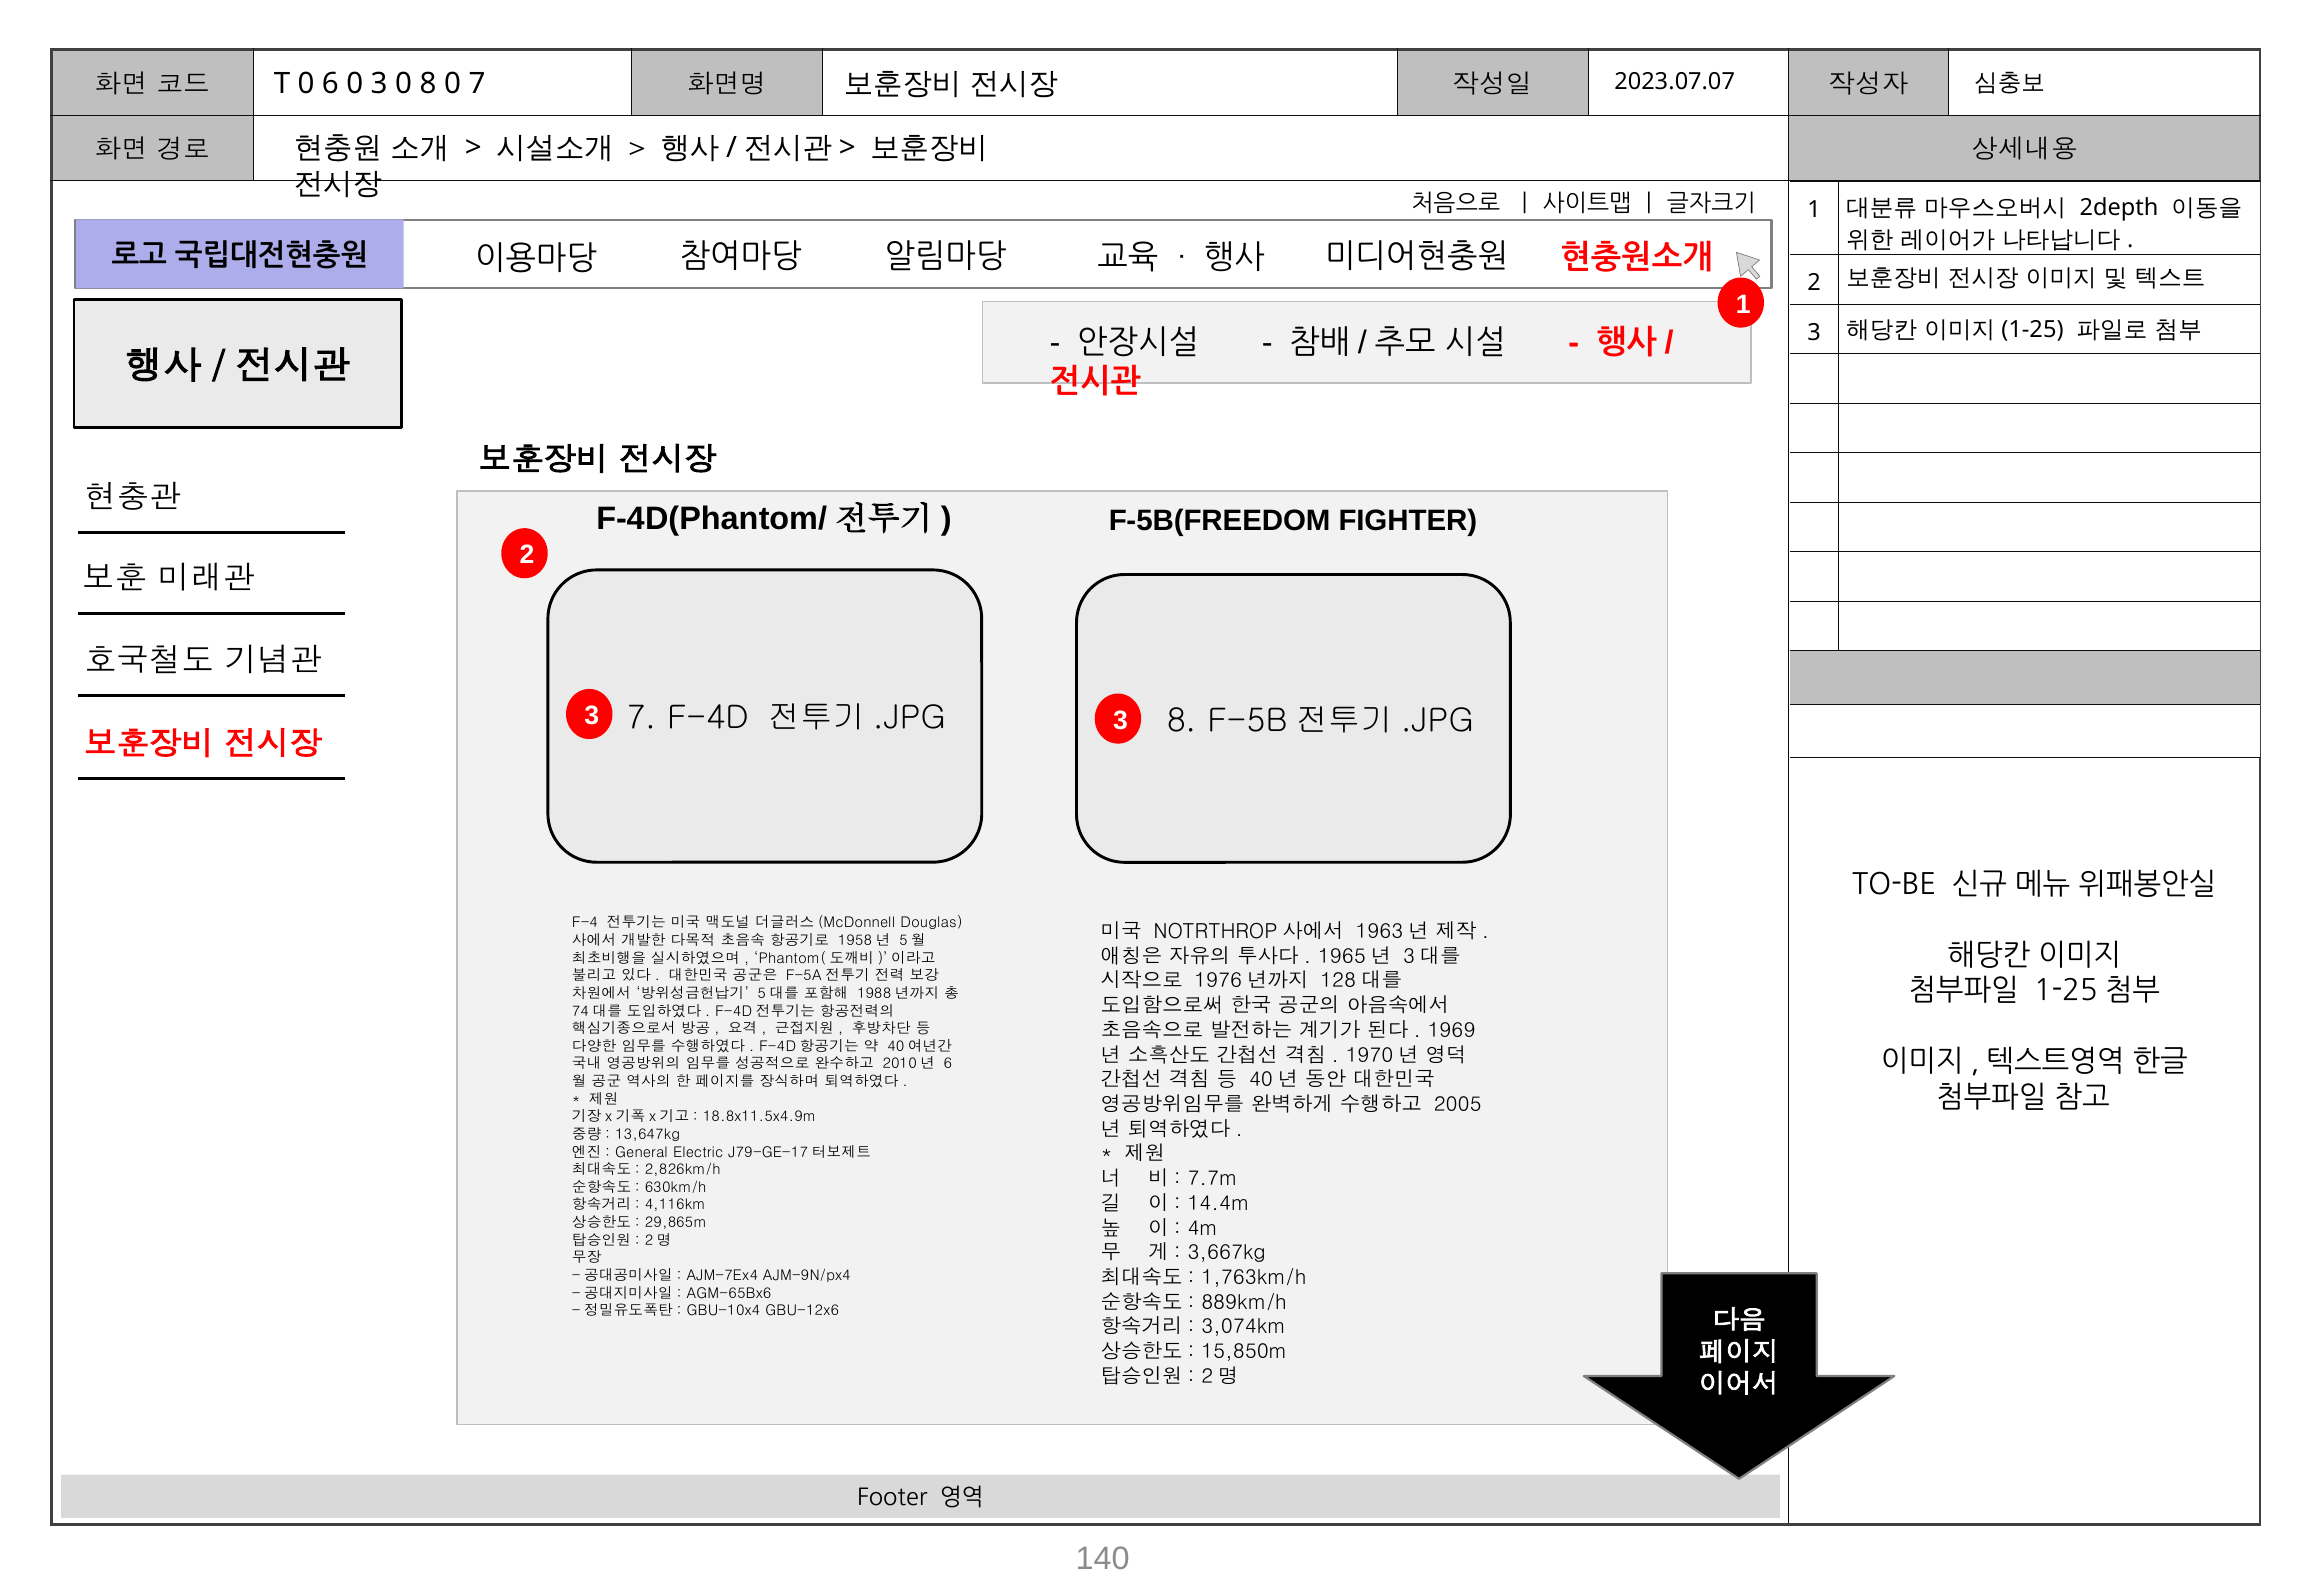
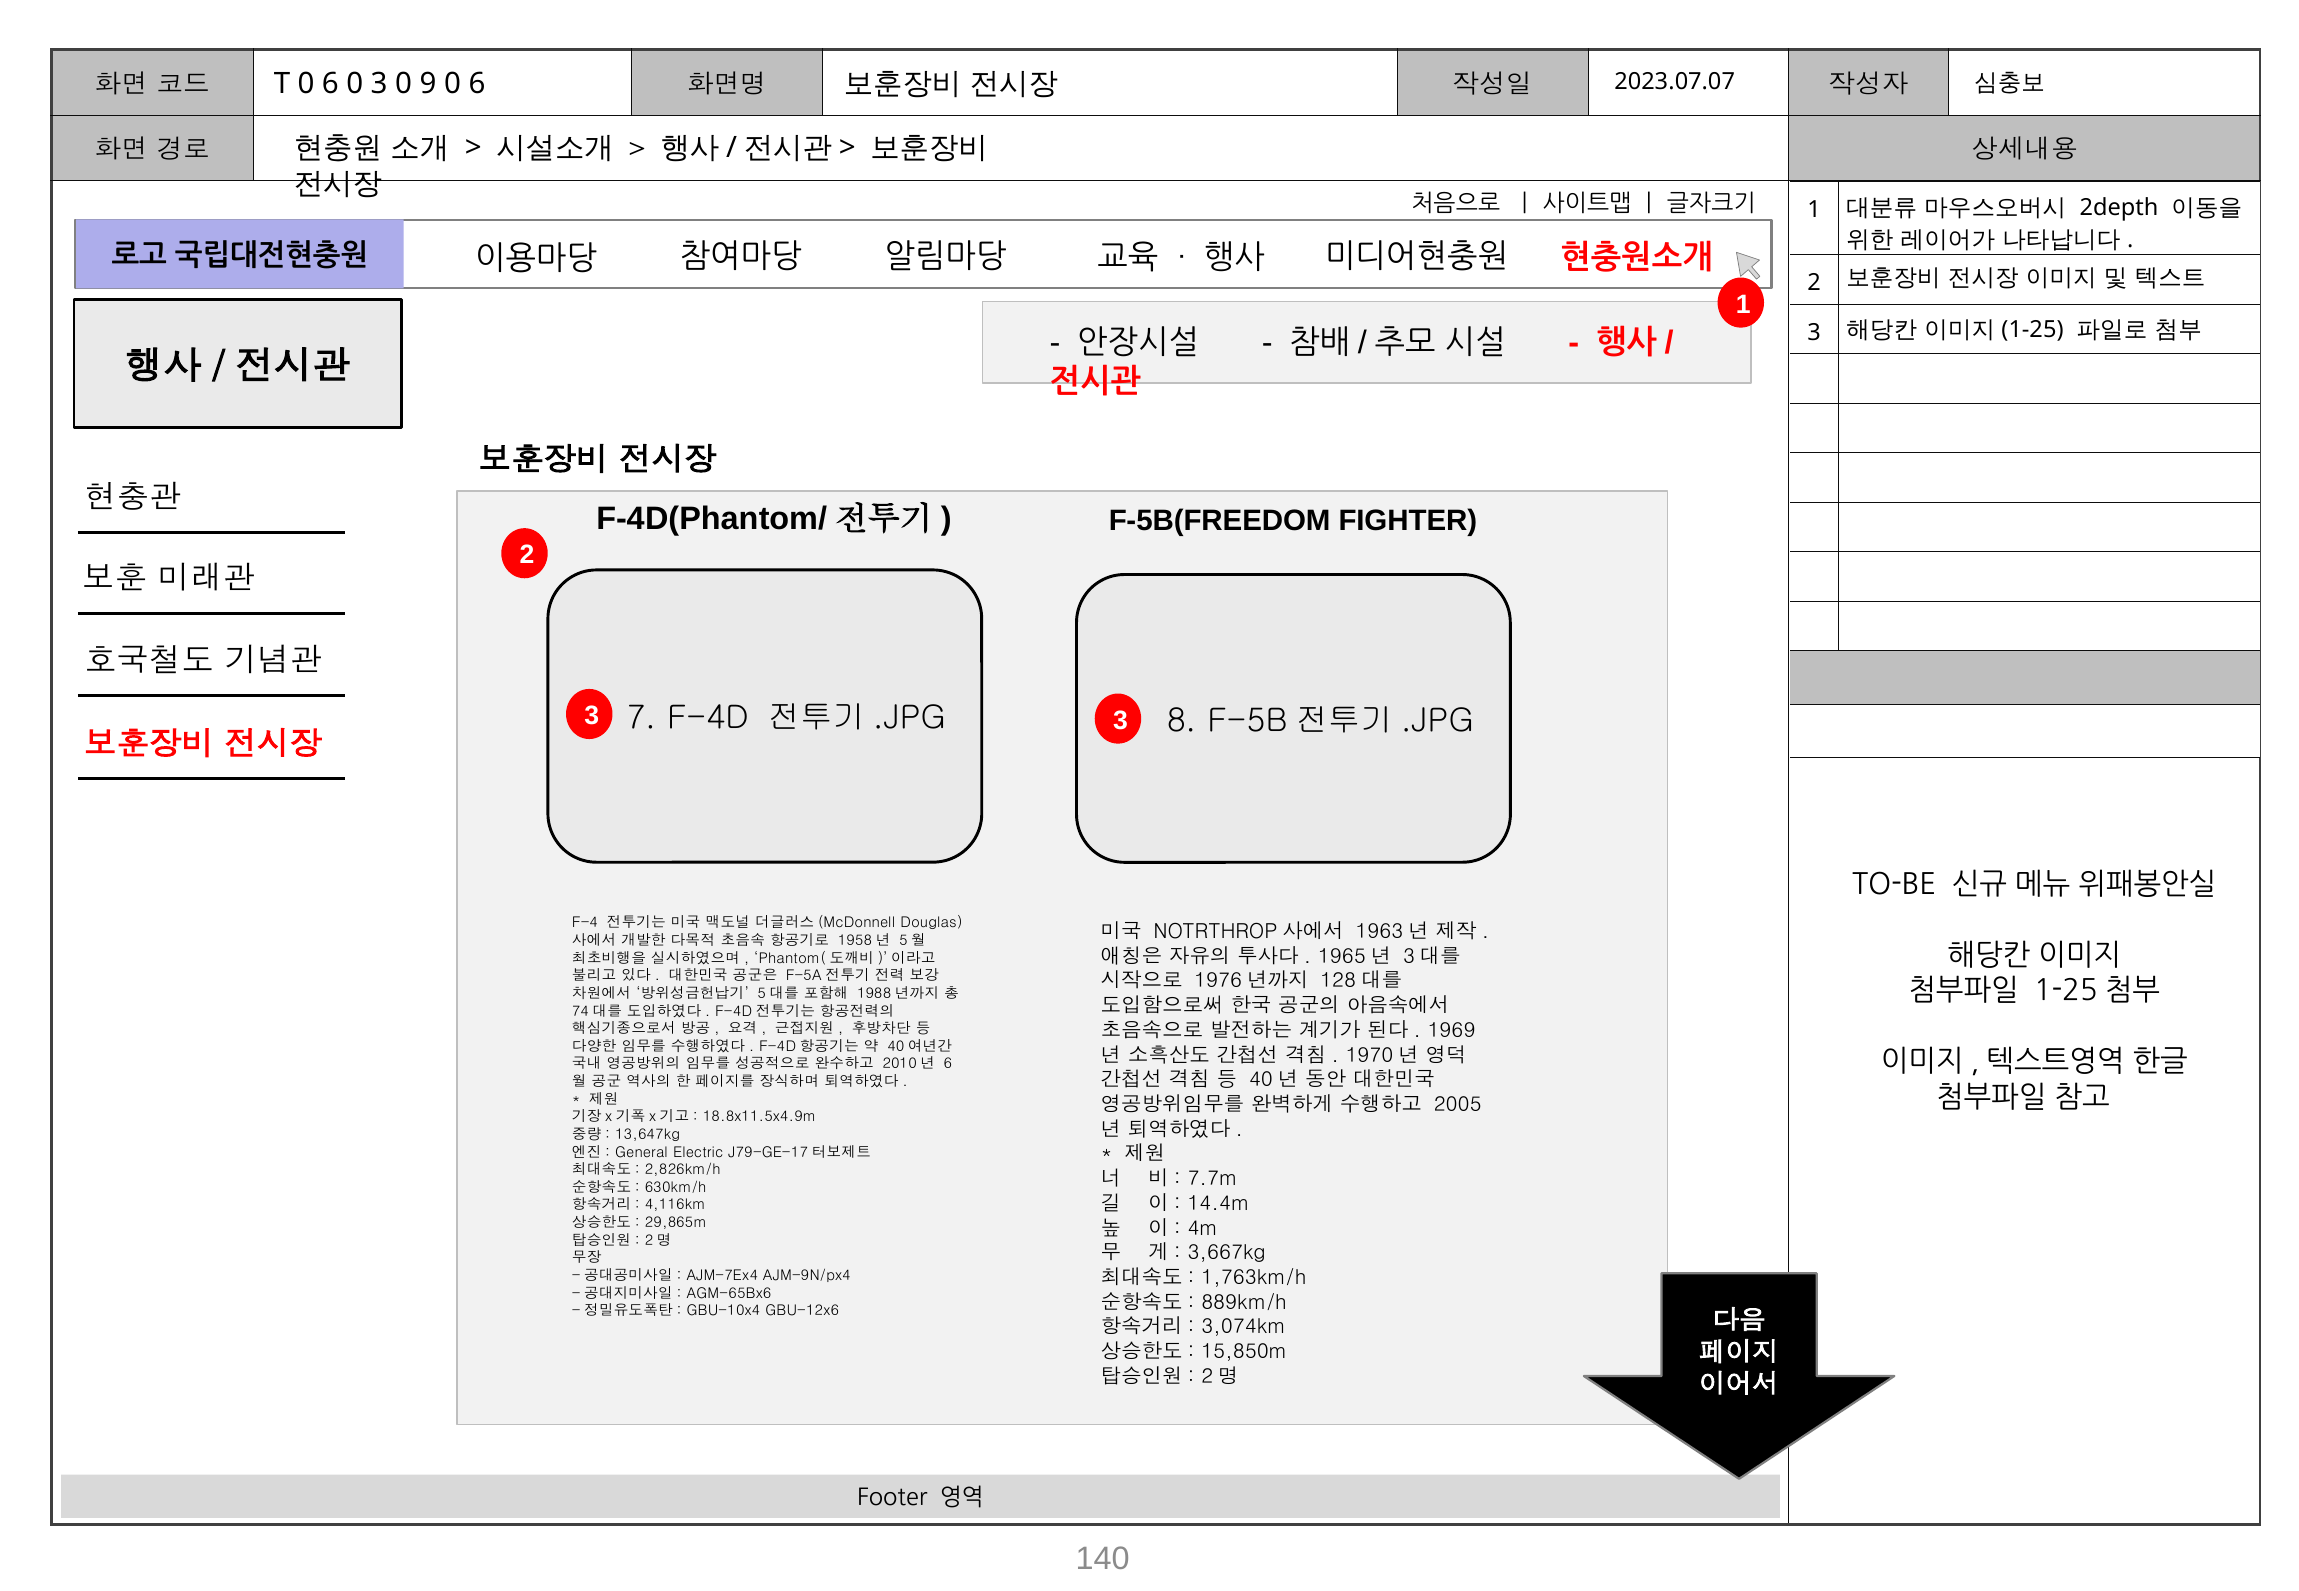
0 8: 8 -> 9 (428, 84)
7: 7 -> 6 (477, 84)
